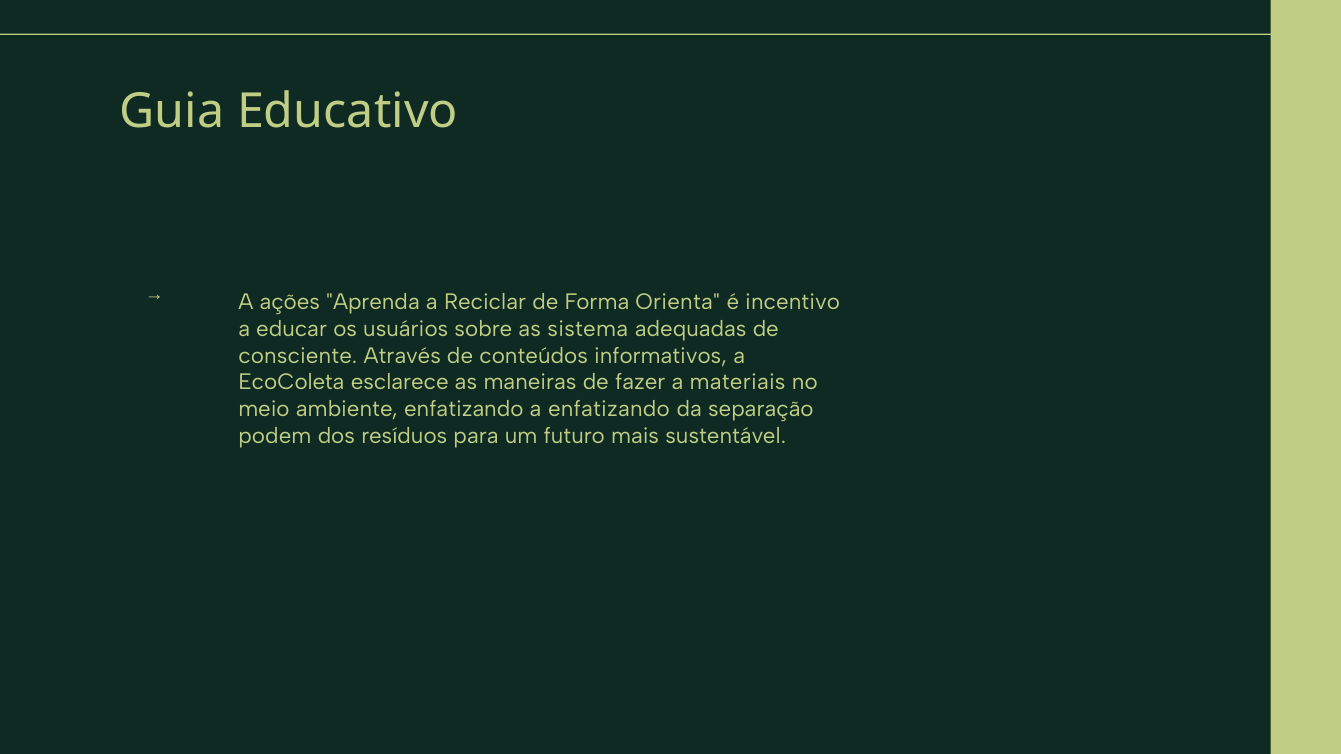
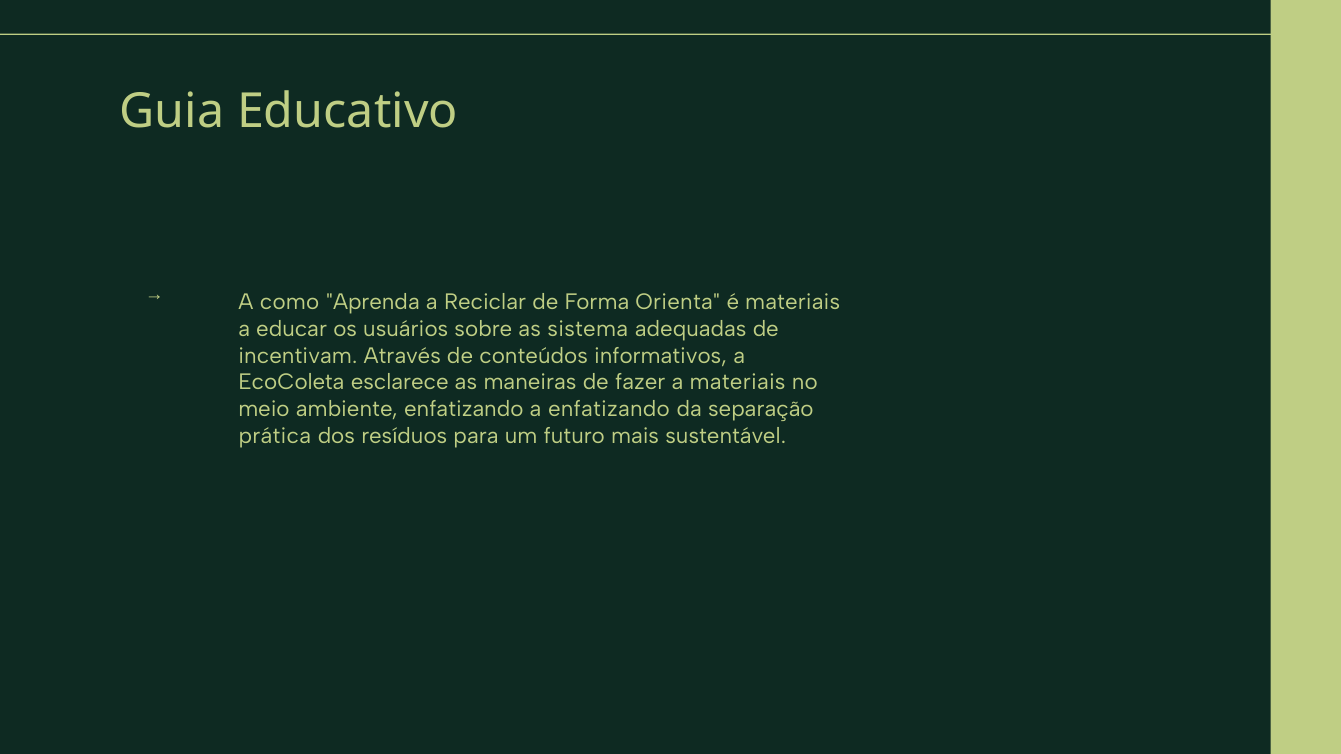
ações: ações -> como (290, 302)
é incentivo: incentivo -> materiais (793, 302)
consciente: consciente -> incentivam (298, 356)
podem: podem -> prática (275, 436)
